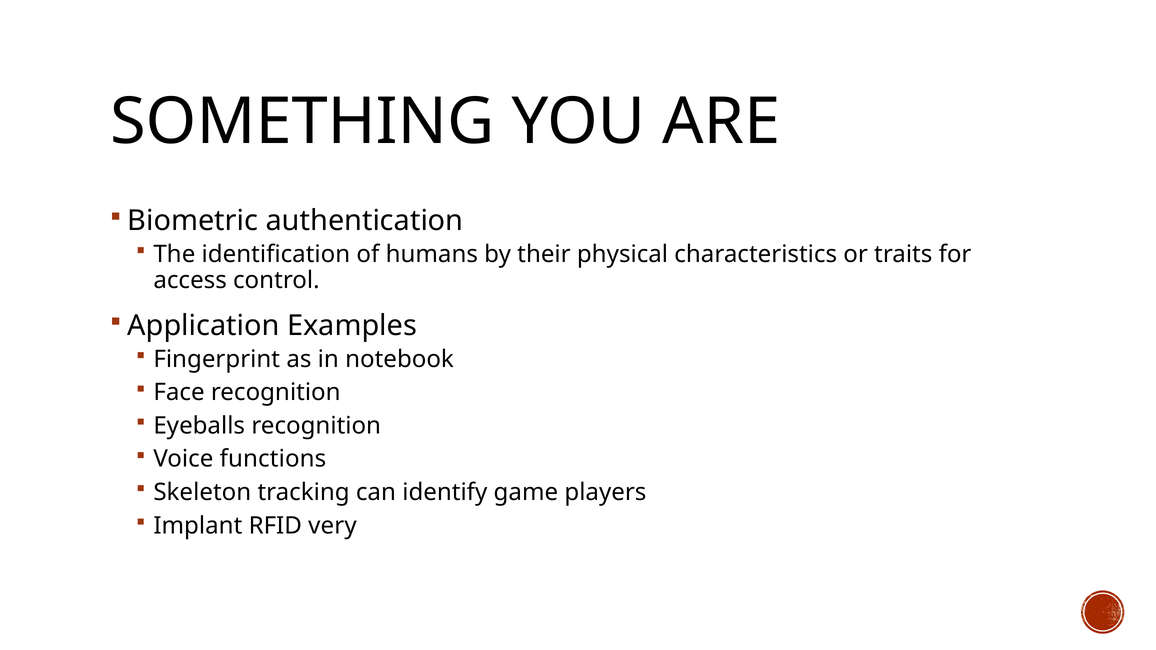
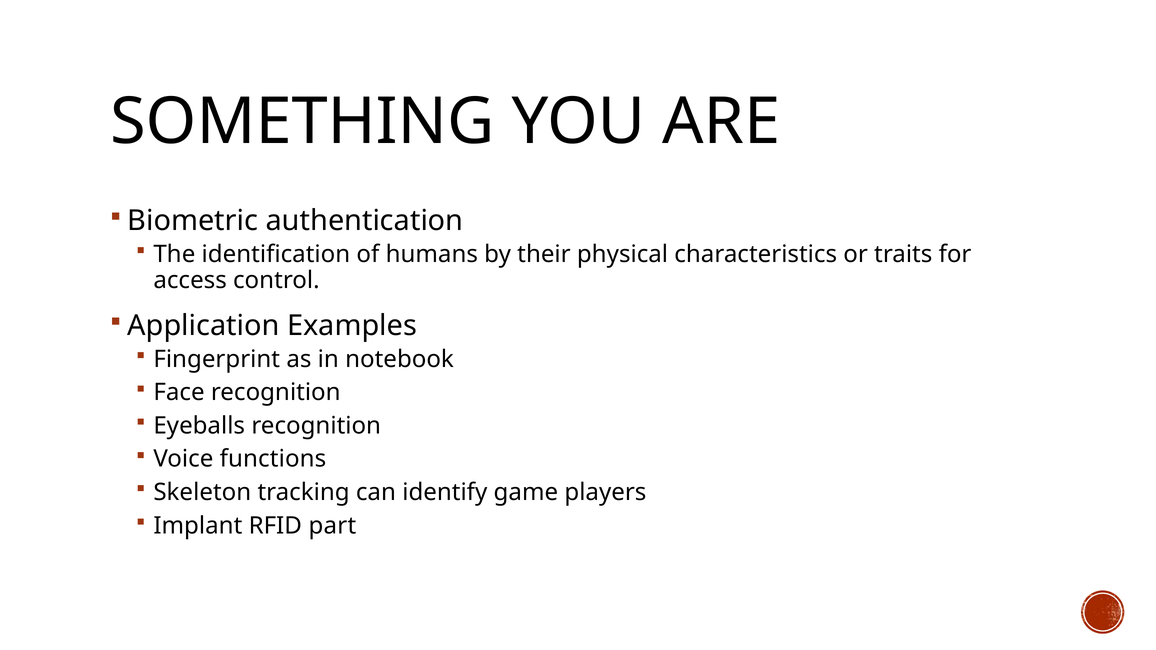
very: very -> part (332, 526)
